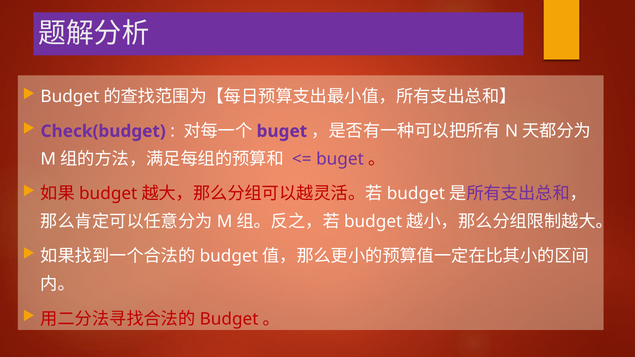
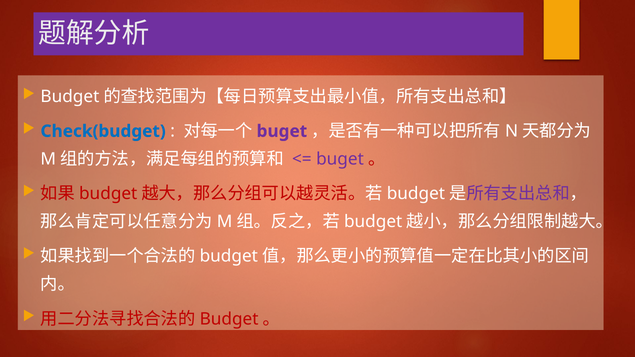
Check(budget colour: purple -> blue (103, 131)
